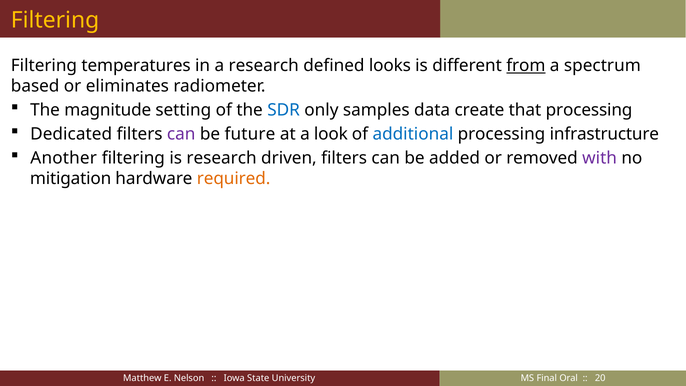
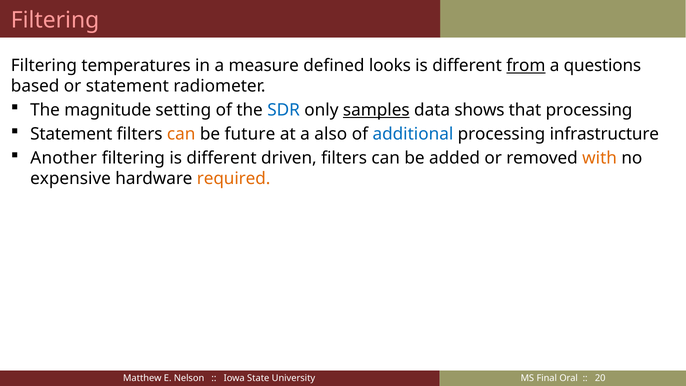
Filtering colour: yellow -> pink (55, 20)
a research: research -> measure (264, 66)
spectrum: spectrum -> questions (602, 66)
or eliminates: eliminates -> statement (127, 86)
samples underline: none -> present (376, 110)
create: create -> shows (479, 110)
Dedicated: Dedicated -> Statement (71, 134)
can colour: purple -> orange (181, 134)
look: look -> also (331, 134)
filtering is research: research -> different (222, 158)
with colour: purple -> orange (600, 158)
mitigation: mitigation -> expensive (71, 179)
